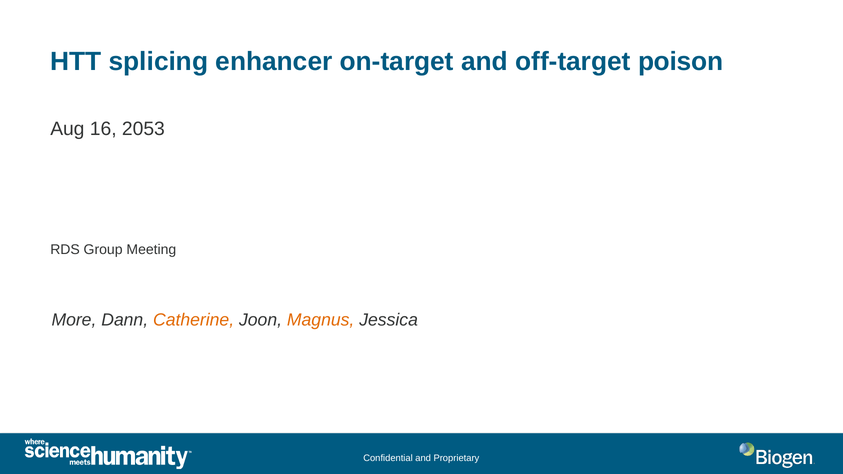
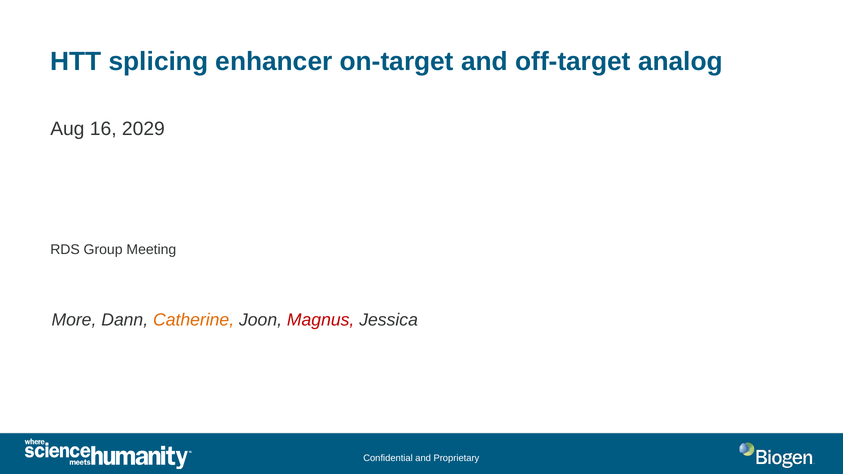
poison: poison -> analog (680, 61)
2053: 2053 -> 2029 (143, 129)
Magnus colour: orange -> red (321, 320)
